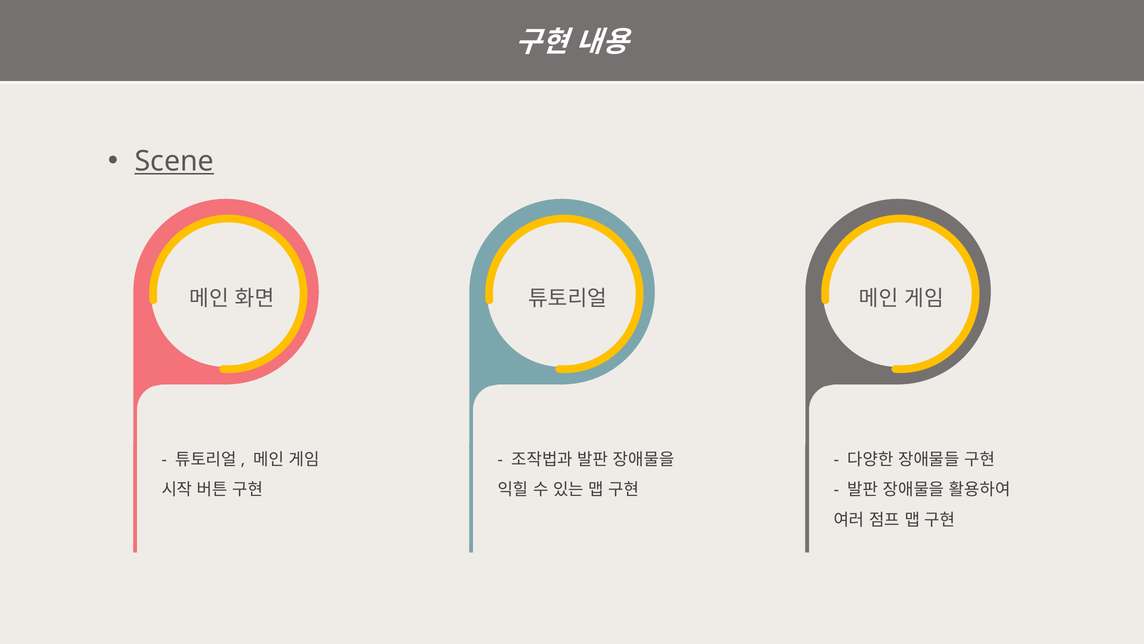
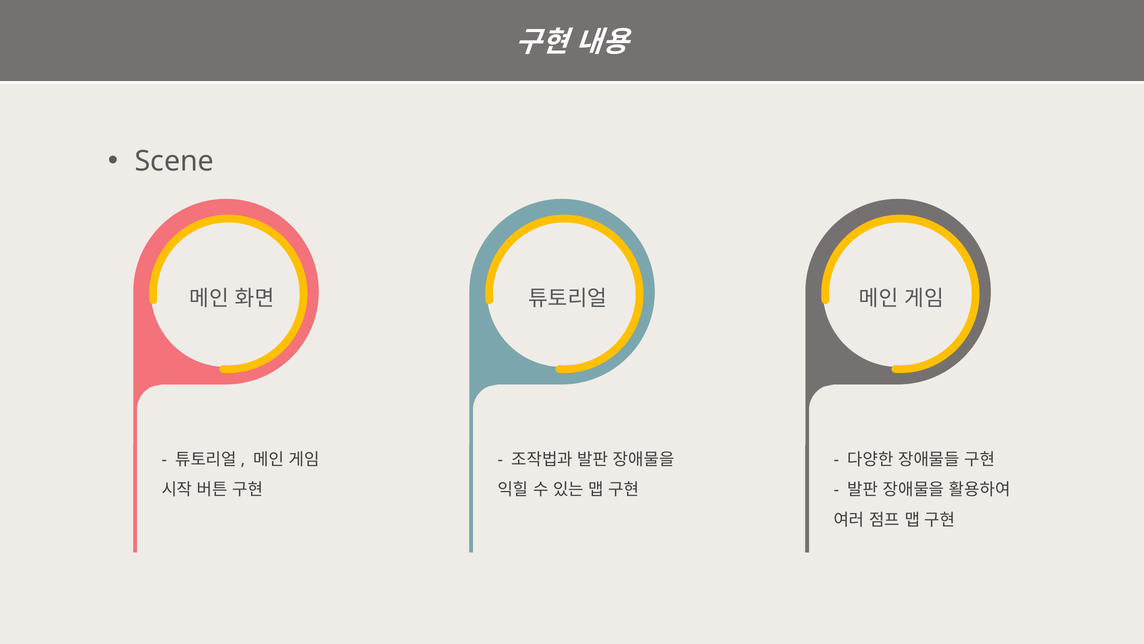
Scene underline: present -> none (174, 161)
